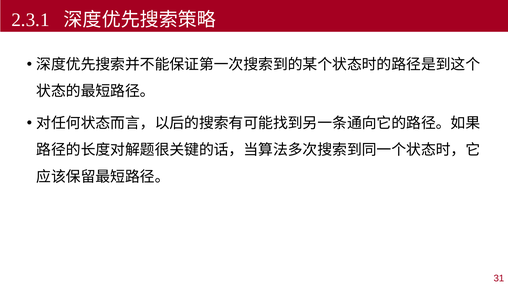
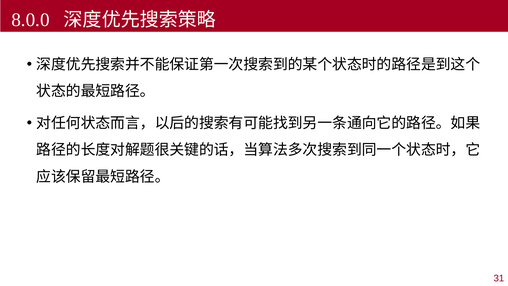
2.3.1: 2.3.1 -> 8.0.0 (30, 20)
